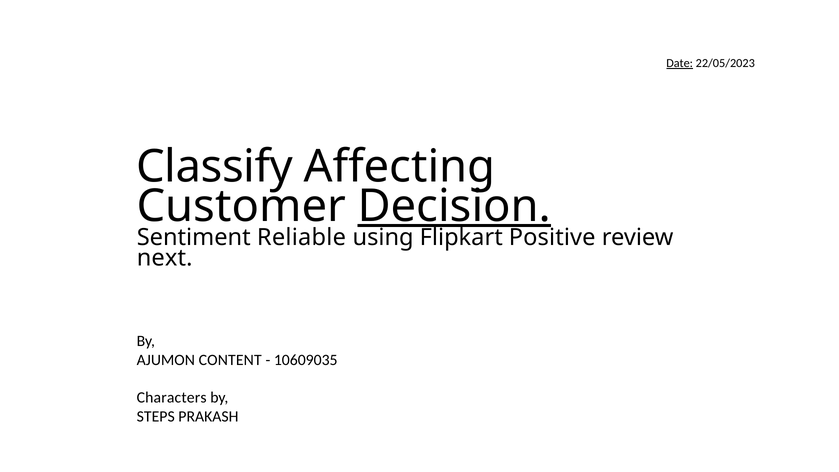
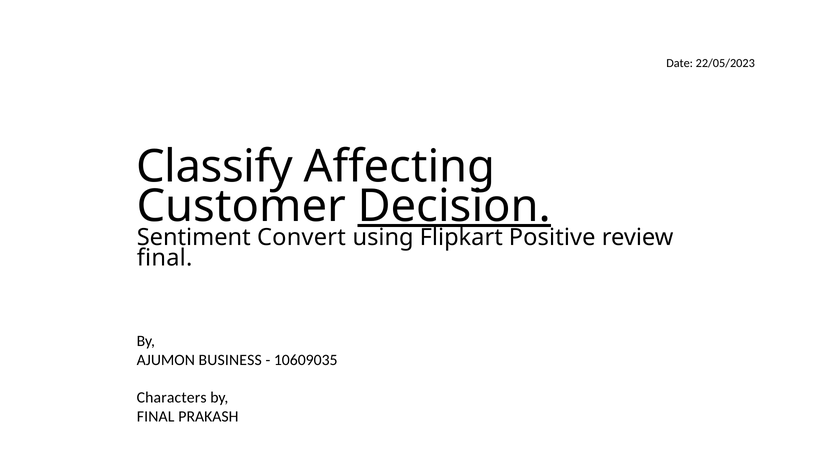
Date underline: present -> none (680, 63)
Reliable: Reliable -> Convert (301, 237)
next: next -> final (165, 258)
CONTENT: CONTENT -> BUSINESS (230, 360)
STEPS: STEPS -> FINAL (156, 417)
